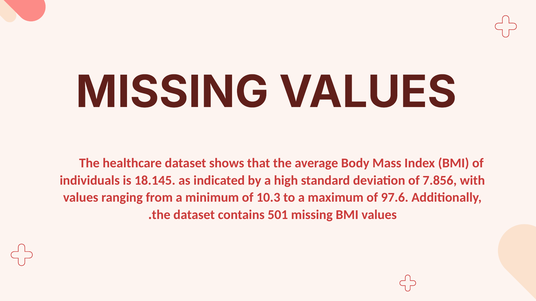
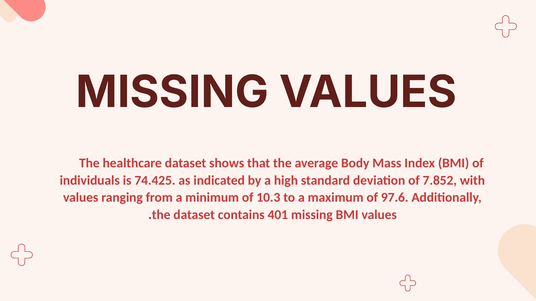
18.145: 18.145 -> 74.425 (155, 181)
7.856: 7.856 -> 7.852 (440, 181)
501: 501 -> 401 (278, 215)
